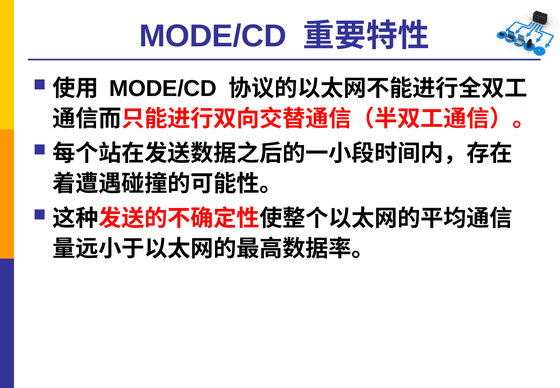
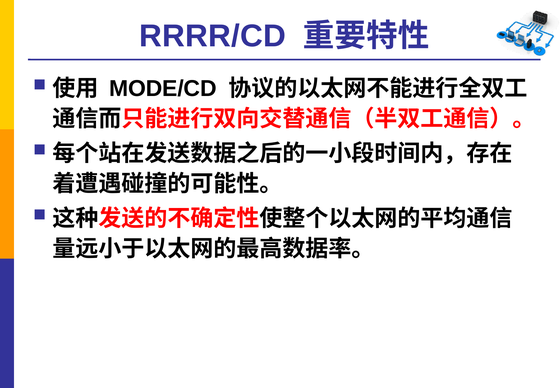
MODE/CD: MODE/CD -> RRRR/CD (213, 36)
